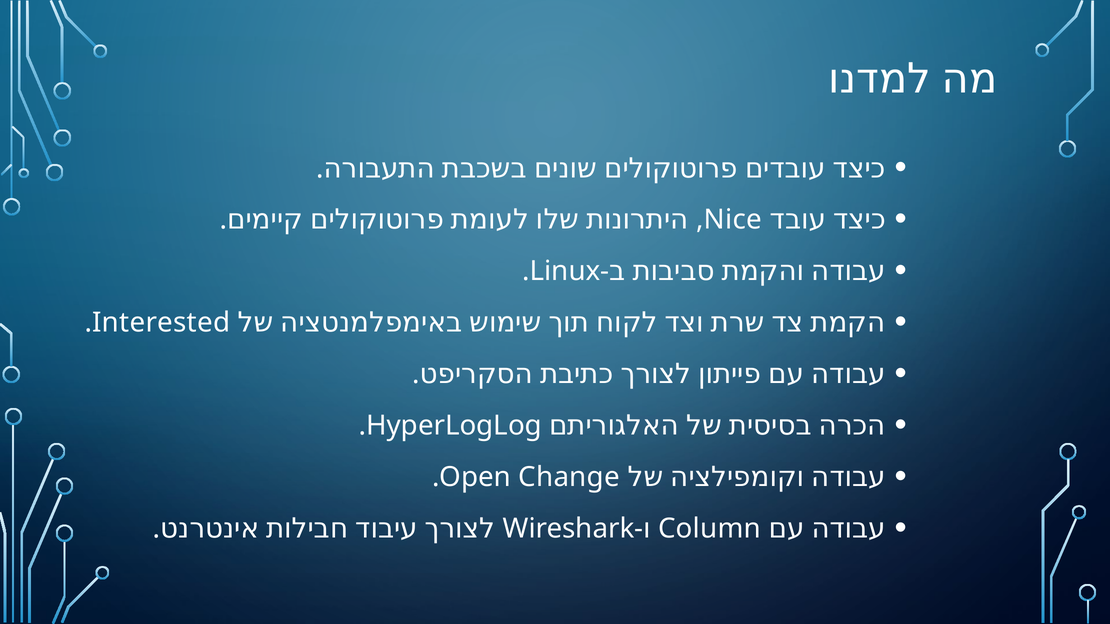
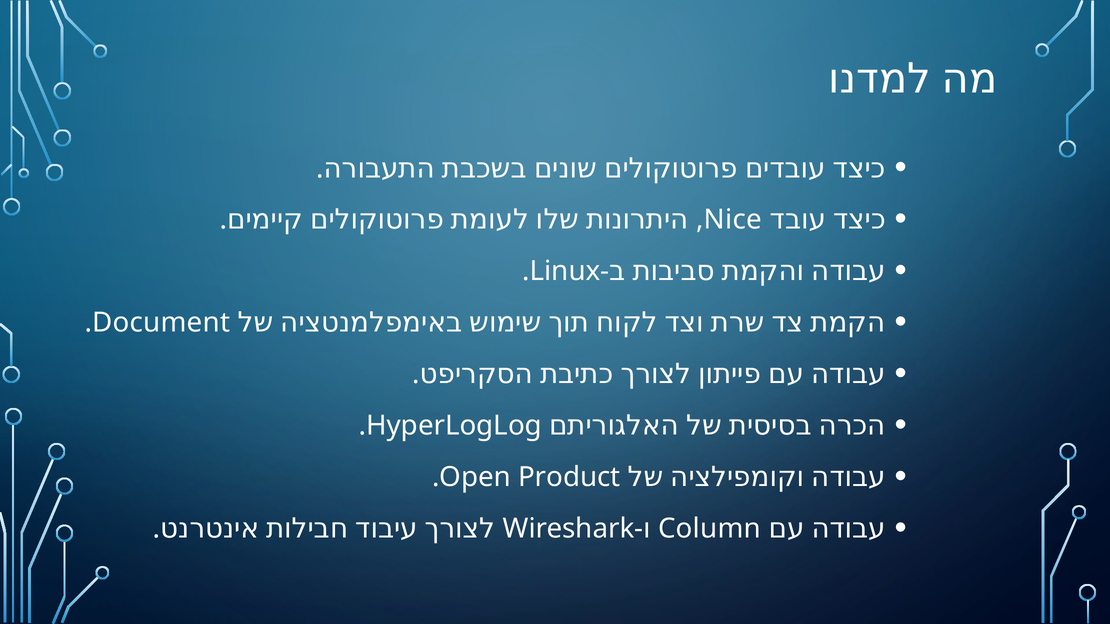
Interested: Interested -> Document (161, 323)
Change: Change -> Product (569, 478)
